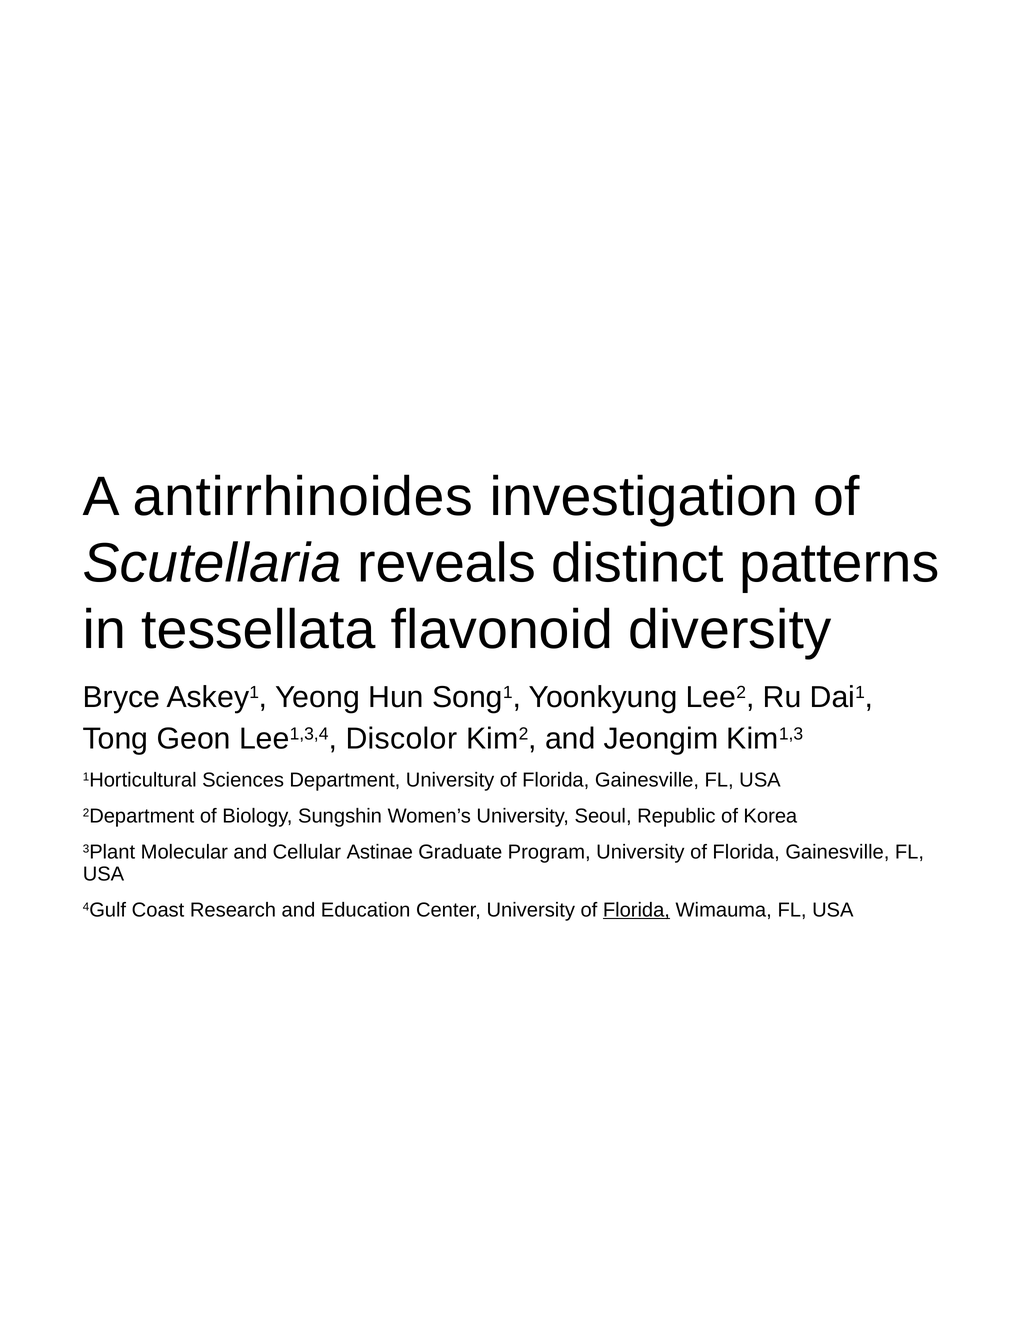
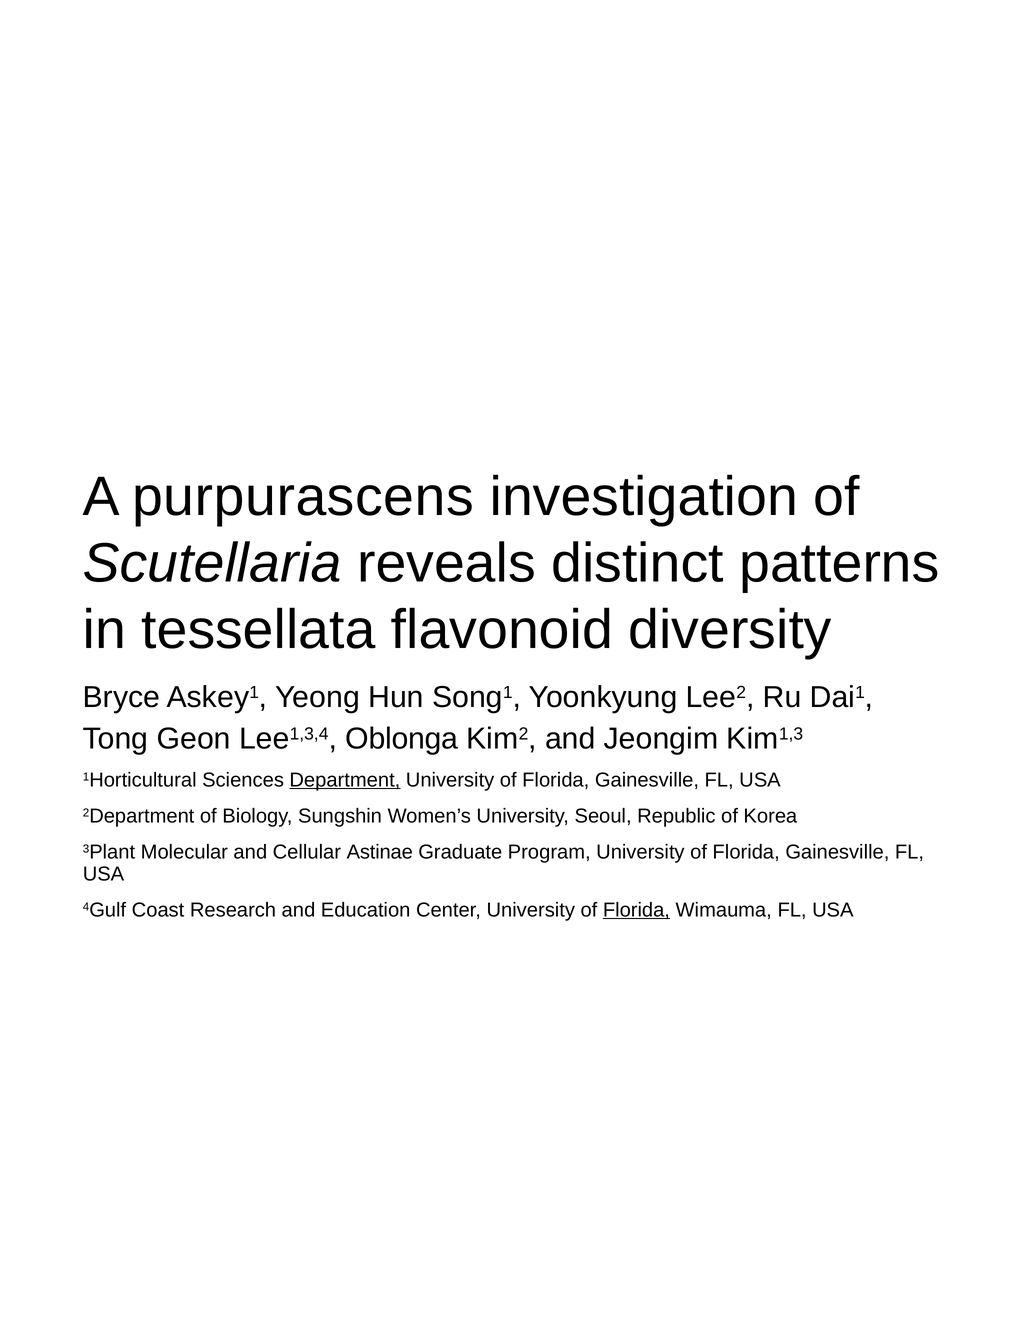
antirrhinoides: antirrhinoides -> purpurascens (303, 497)
Discolor: Discolor -> Oblonga (402, 739)
Department underline: none -> present (345, 780)
